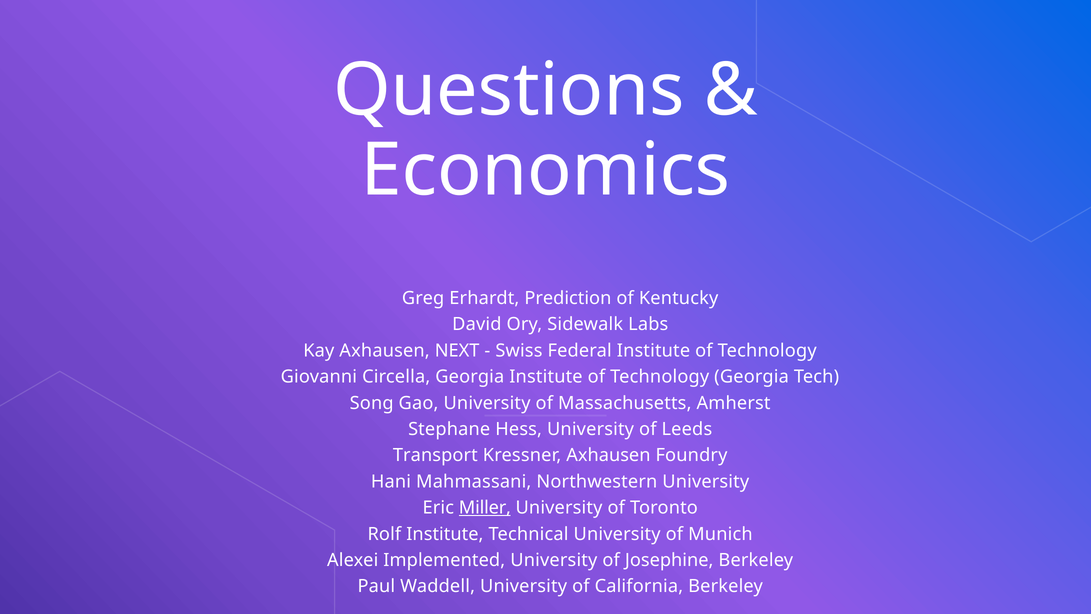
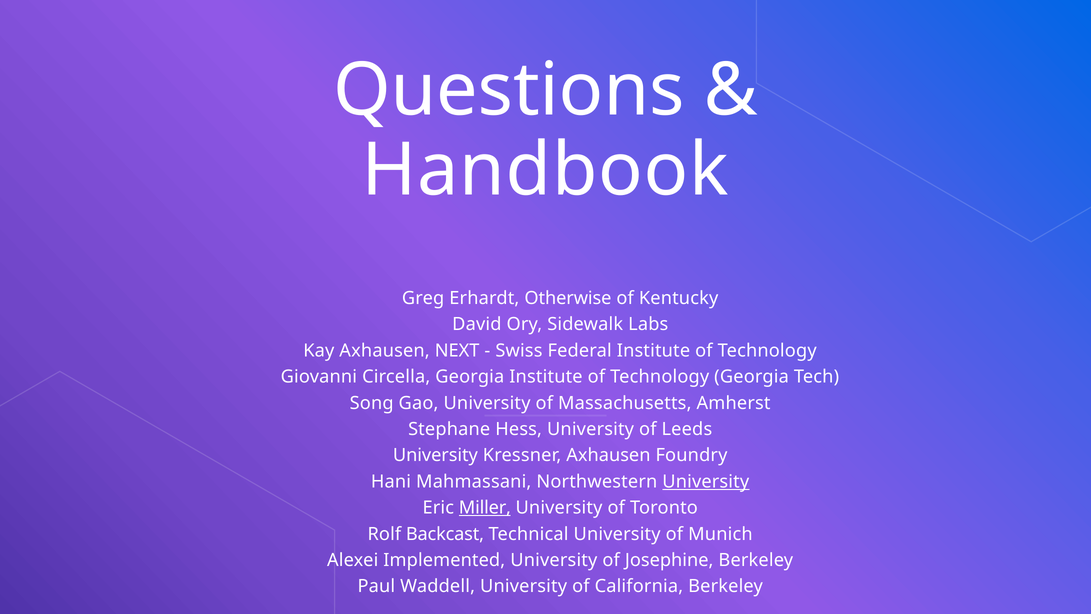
Economics: Economics -> Handbook (545, 170)
Prediction: Prediction -> Otherwise (568, 298)
Transport: Transport -> University (435, 455)
University underline: none -> present (706, 481)
Rolf Institute: Institute -> Backcast (445, 534)
